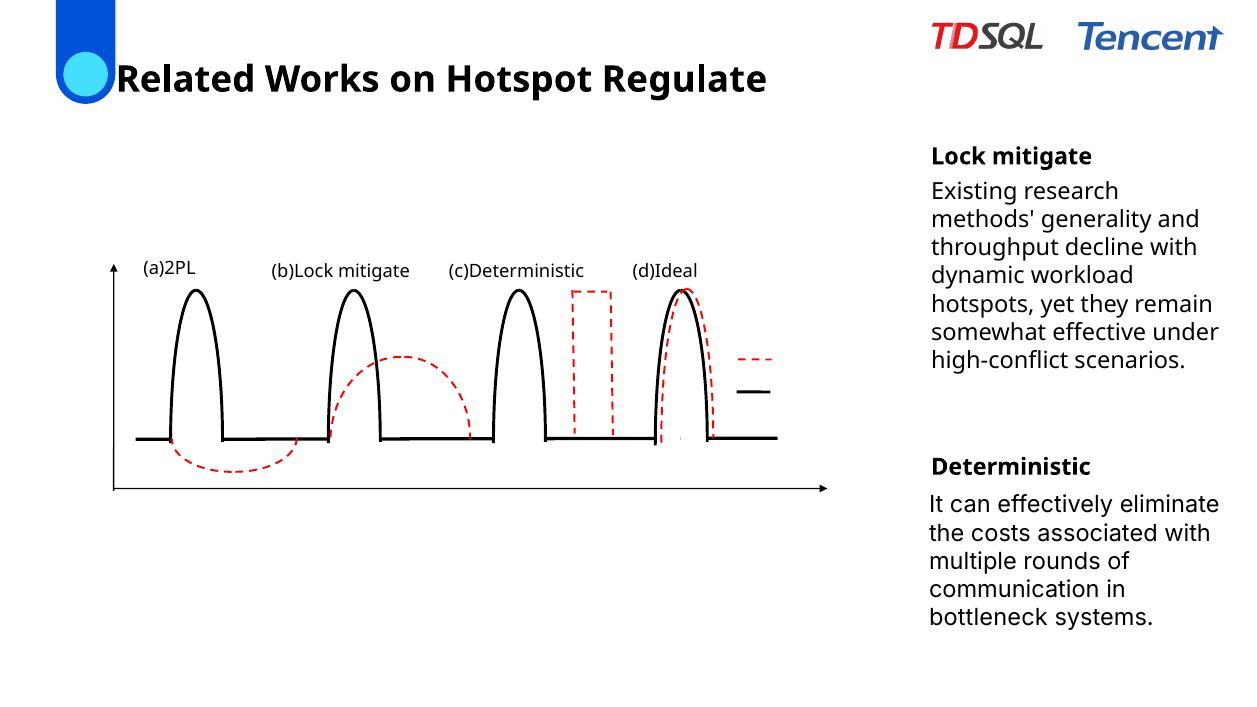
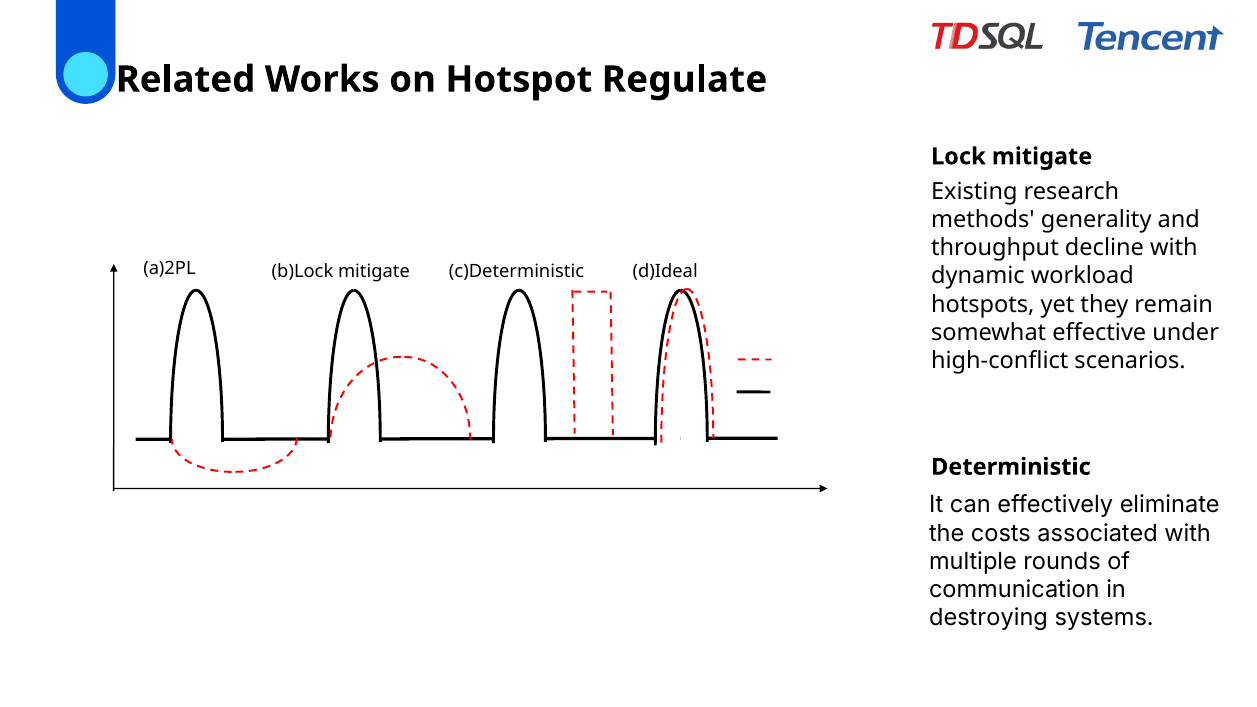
bottleneck: bottleneck -> destroying (988, 618)
